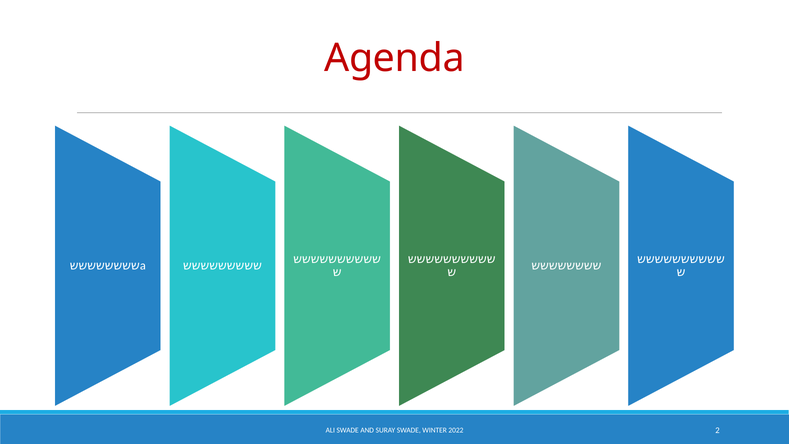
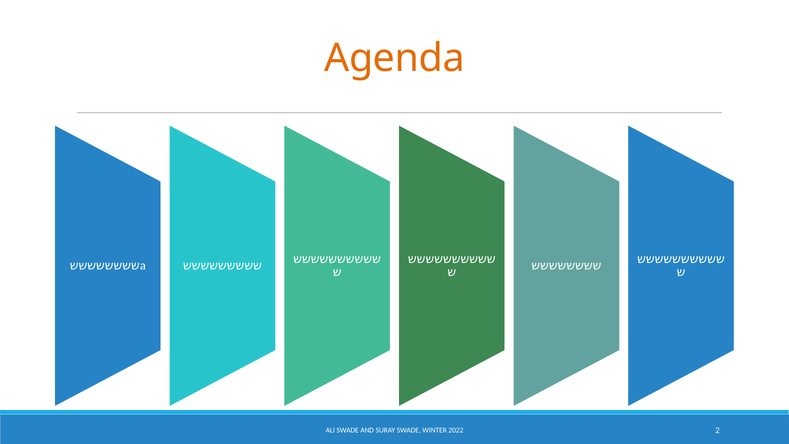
Agenda colour: red -> orange (395, 58)
